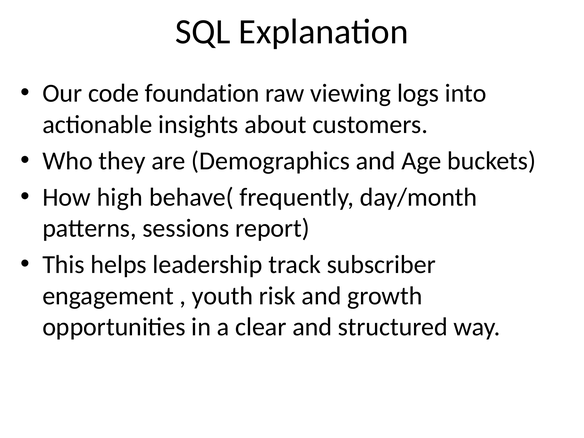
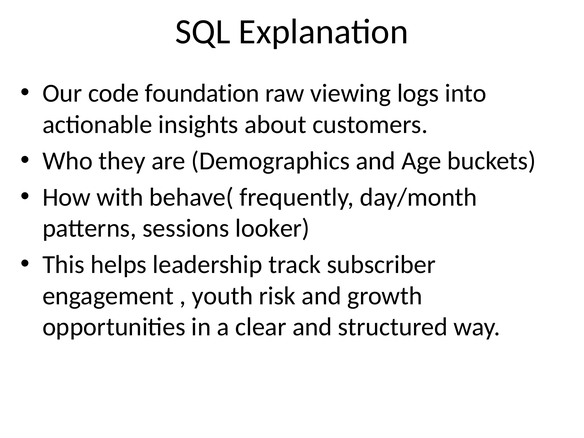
high: high -> with (120, 197)
report: report -> looker (272, 228)
